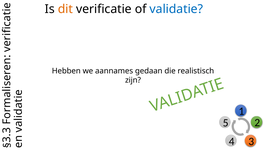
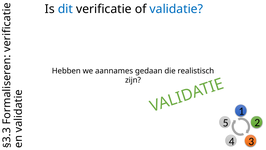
dit colour: orange -> blue (65, 9)
